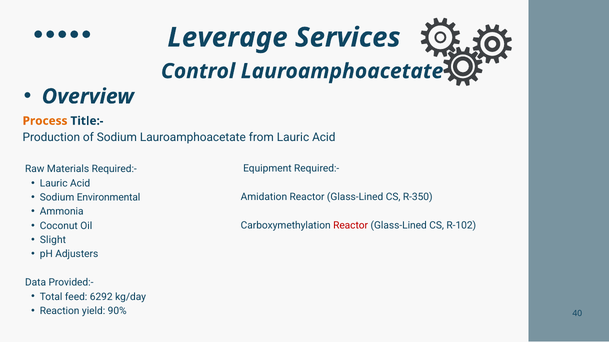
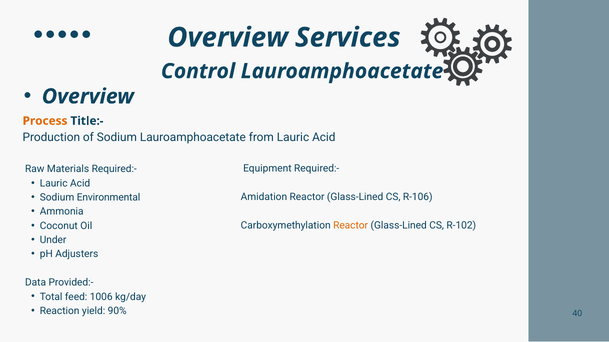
Leverage: Leverage -> Overview (228, 38)
R-350: R-350 -> R-106 (418, 197)
Reactor colour: red -> orange (351, 226)
Slight: Slight -> Under (53, 240)
6292: 6292 -> 1006 (101, 297)
